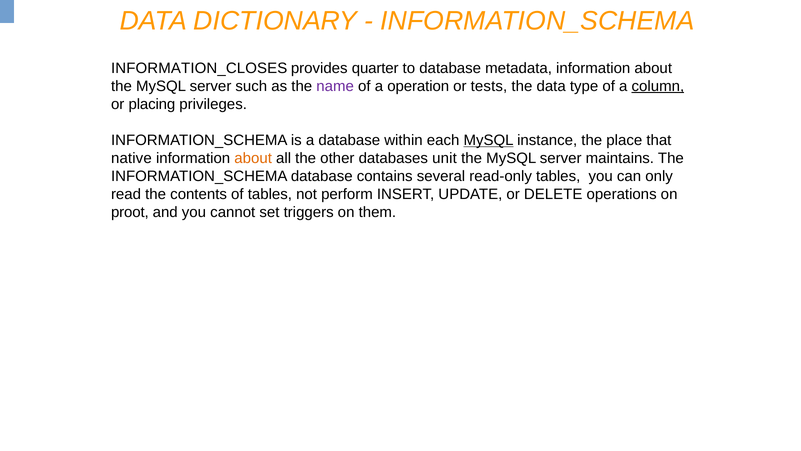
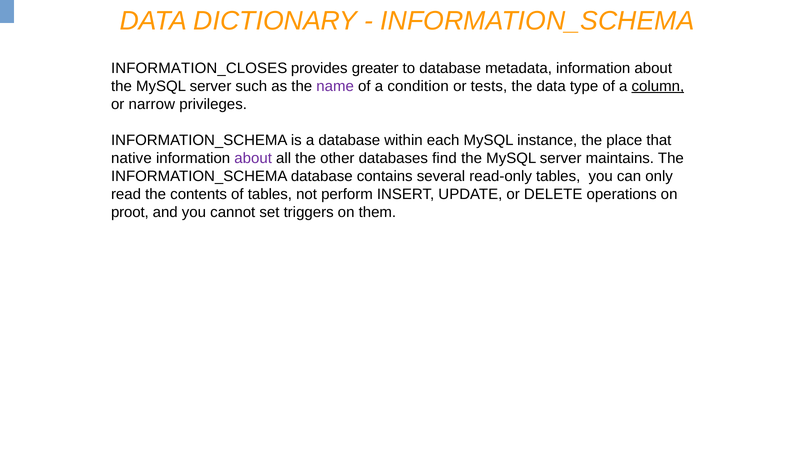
quarter: quarter -> greater (375, 68)
operation: operation -> condition (418, 86)
placing: placing -> narrow (152, 104)
MySQL underline: present -> none (489, 140)
about colour: orange -> purple (253, 158)
unit: unit -> find (444, 158)
